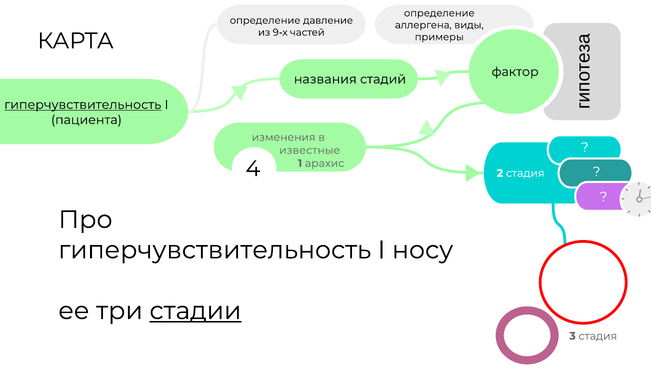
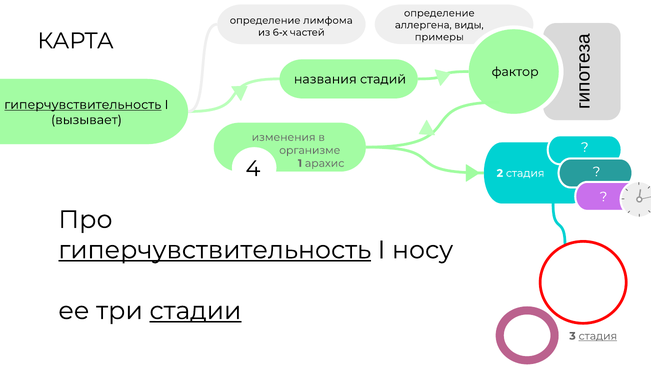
давление: давление -> лимфома (328, 20)
9-х: 9-х -> 6-х (280, 32)
пациента: пациента -> вызывает (86, 120)
известные: известные -> организме (310, 150)
гиперчувствительность underline: none -> present (215, 250)
стадия underline: none -> present (598, 336)
